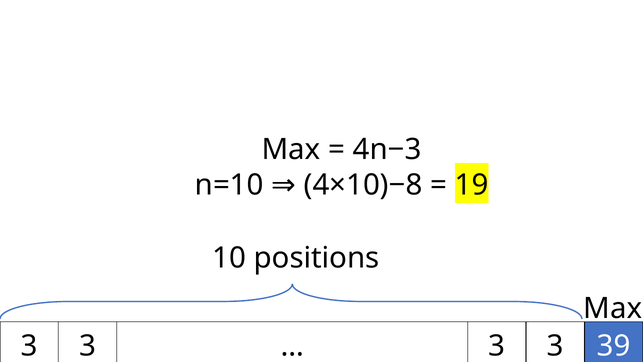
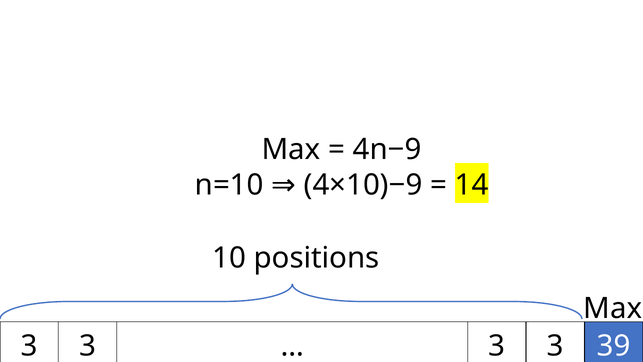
4n−3: 4n−3 -> 4n−9 (387, 149)
19: 19 -> 14 (472, 185)
4×10)−8: 4×10)−8 -> 4×10)−9 (363, 185)
